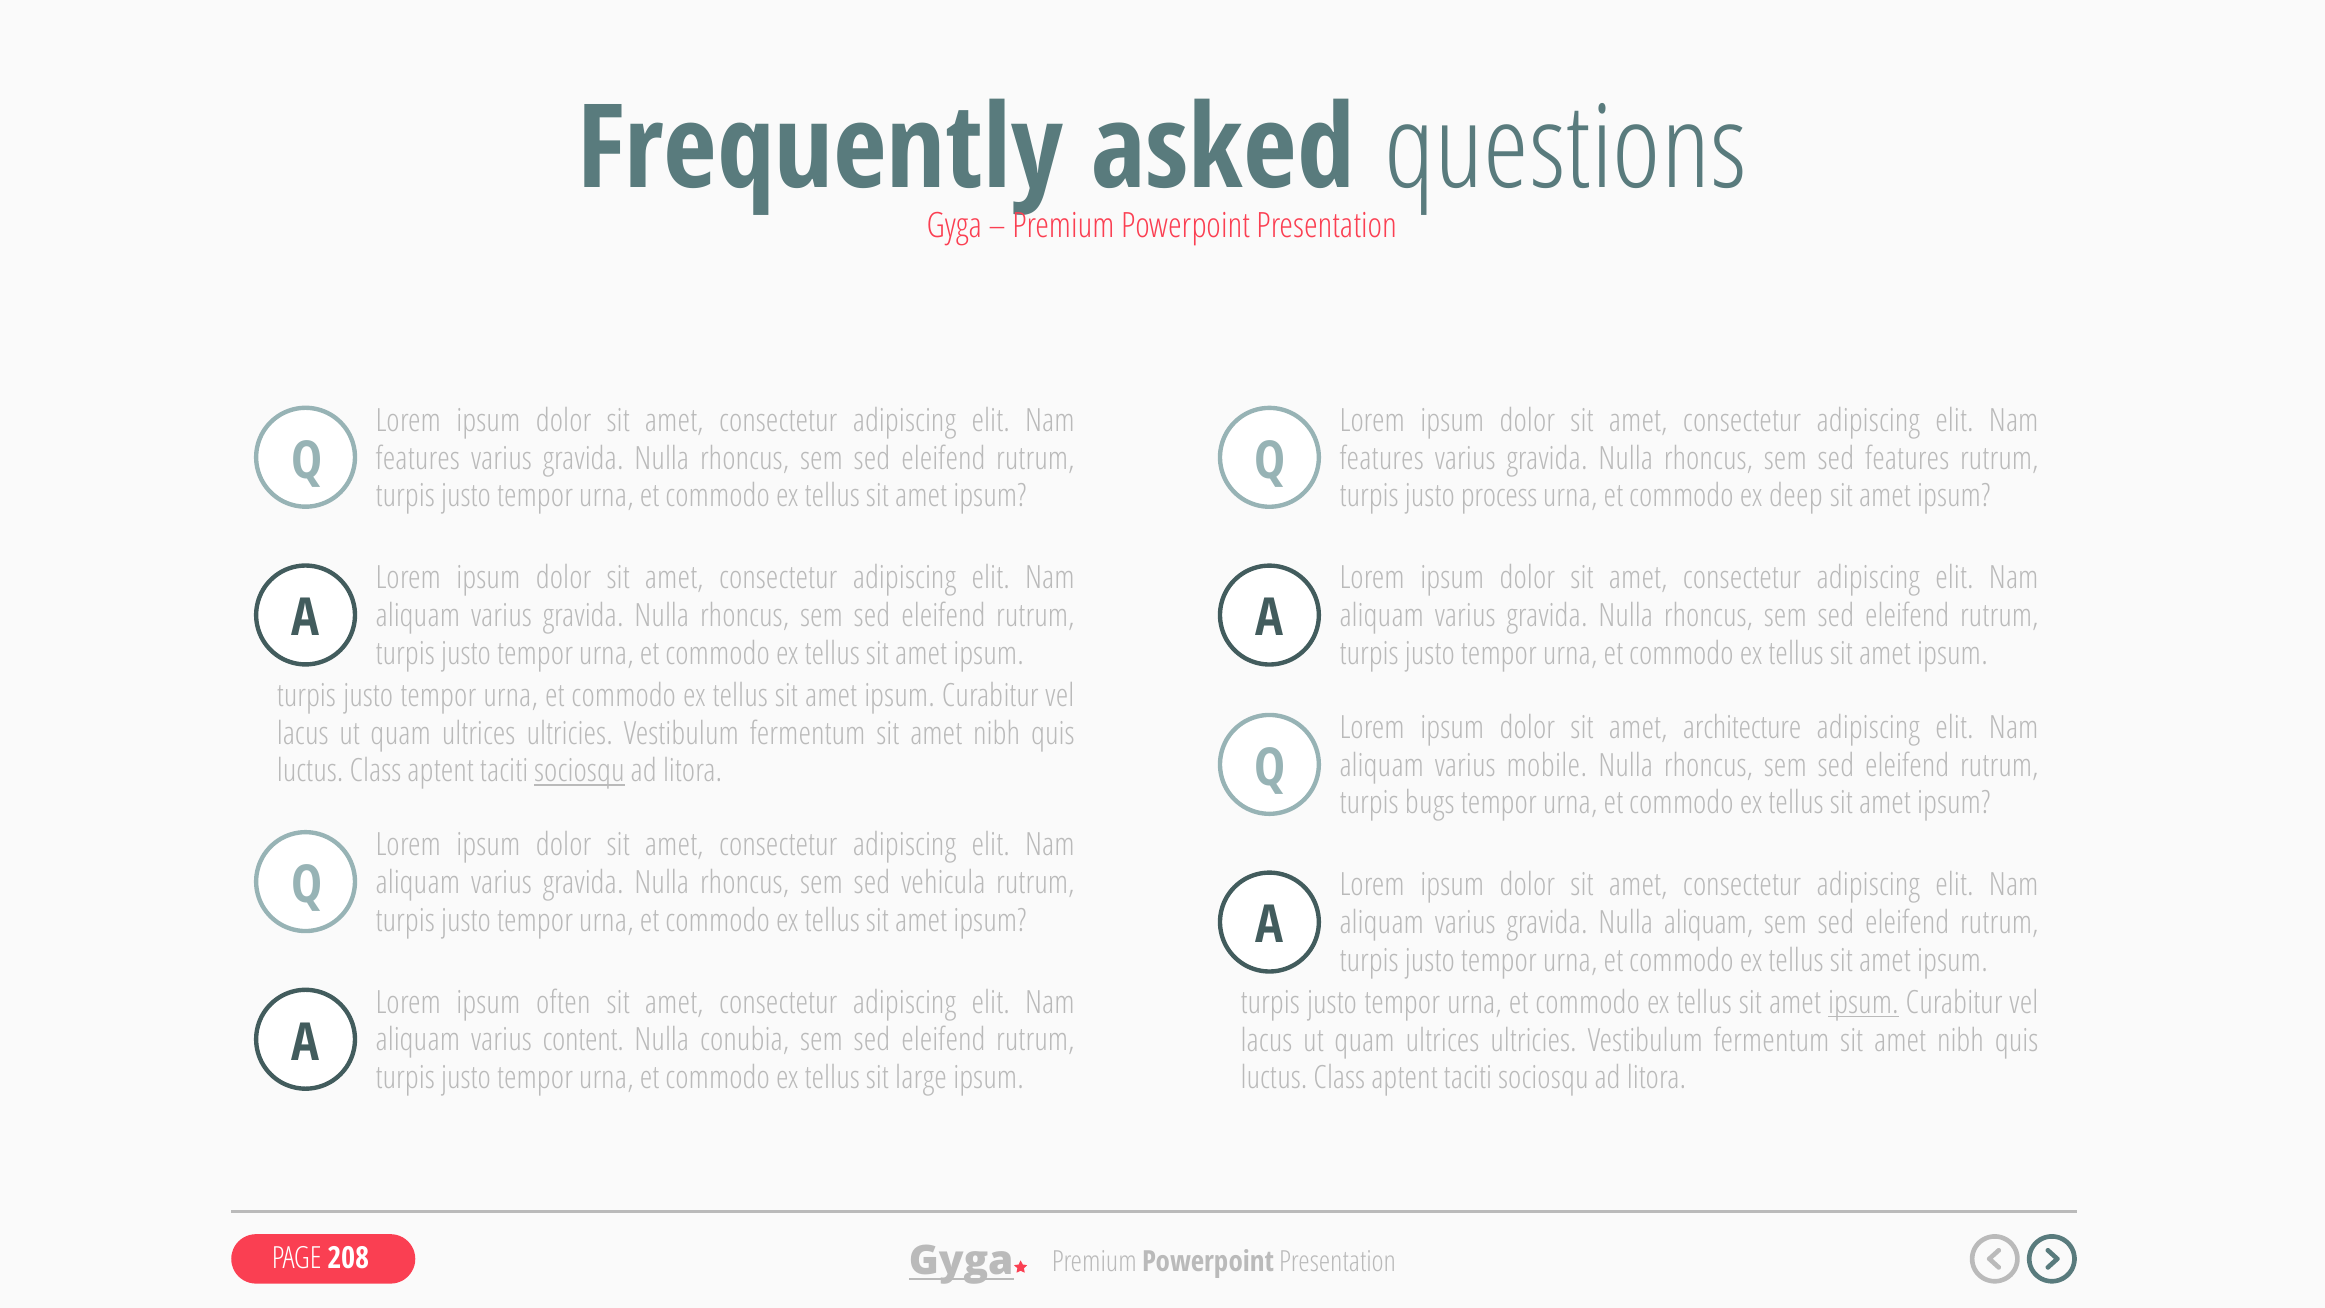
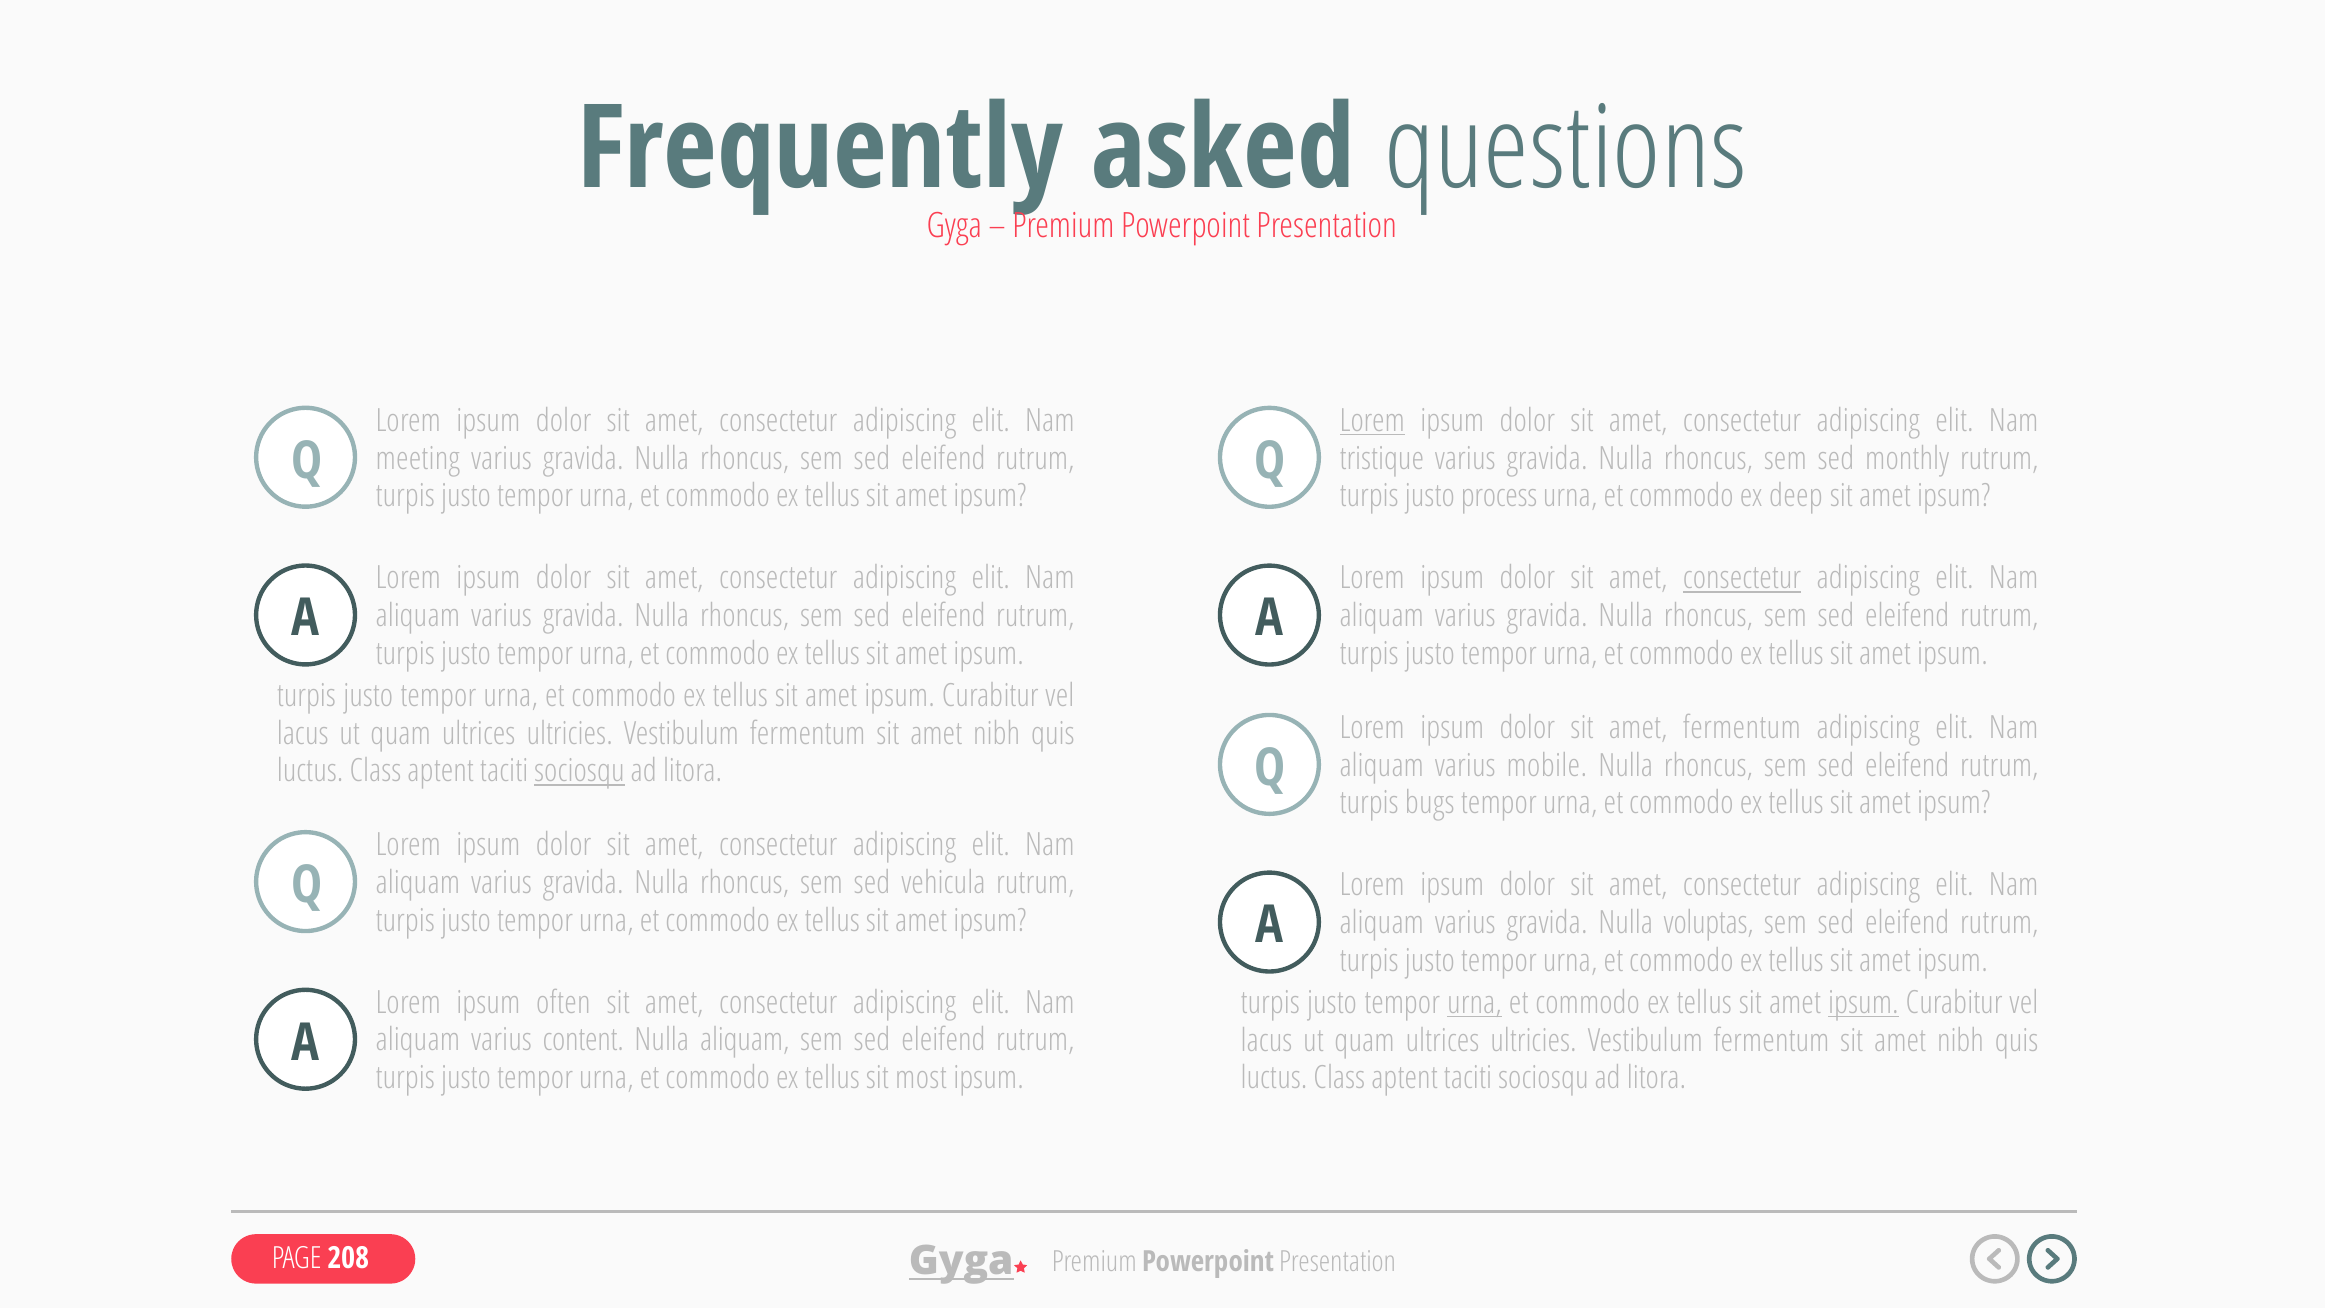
Lorem underline: none -> present (1372, 421)
features: features -> meeting (418, 458)
features: features -> tristique (1382, 458)
sed features: features -> monthly (1907, 458)
consectetur underline: none -> present (1742, 578)
amet architecture: architecture -> fermentum (1742, 727)
Nulla aliquam: aliquam -> voluptas (1709, 923)
urna underline: none -> present (1475, 1002)
Nulla conubia: conubia -> aliquam (745, 1040)
large: large -> most (921, 1078)
